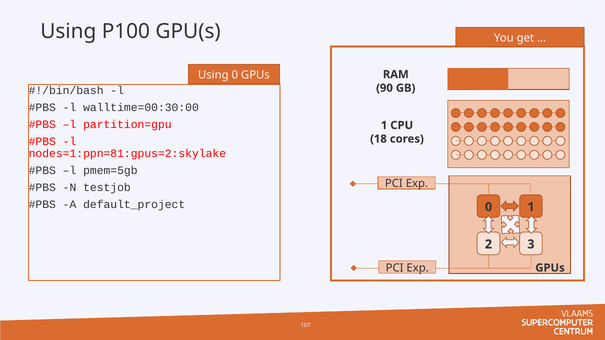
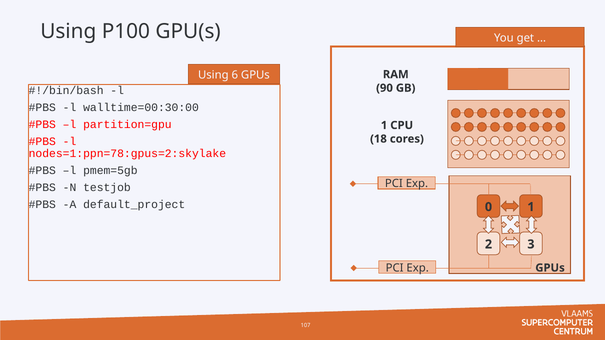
Using 0: 0 -> 6 (235, 75)
nodes=1:ppn=81:gpus=2:skylake: nodes=1:ppn=81:gpus=2:skylake -> nodes=1:ppn=78:gpus=2:skylake (127, 154)
